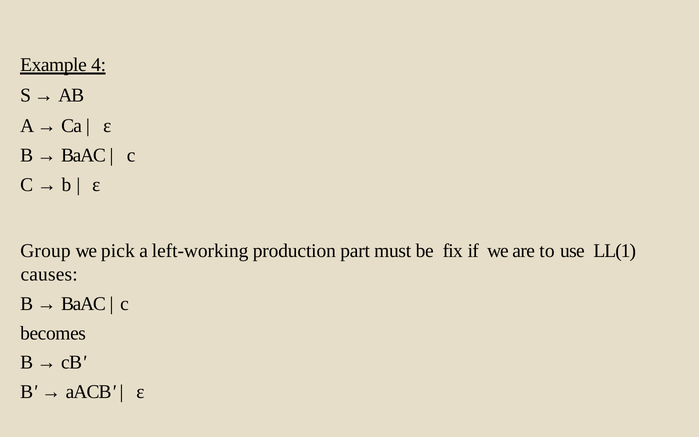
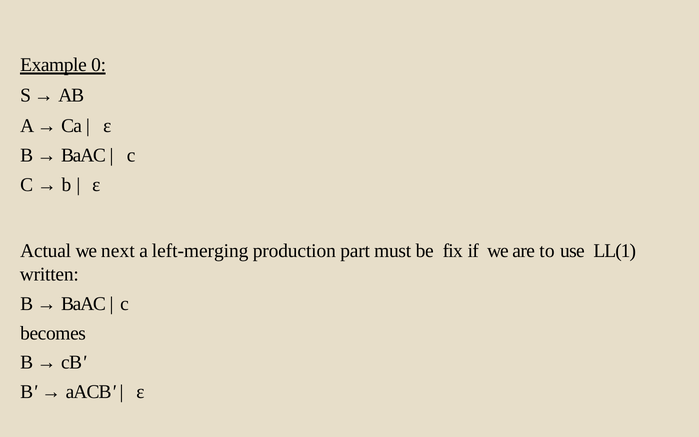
4: 4 -> 0 (99, 65)
Group: Group -> Actual (46, 251)
pick: pick -> next (118, 251)
left-working: left-working -> left-merging (200, 251)
causes: causes -> written (49, 274)
